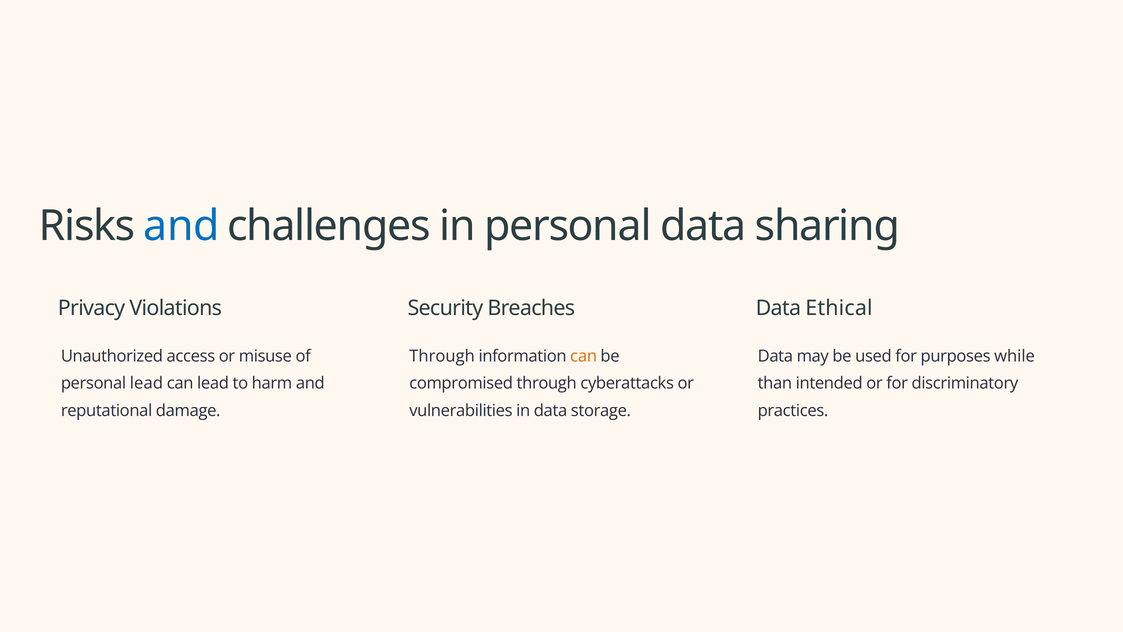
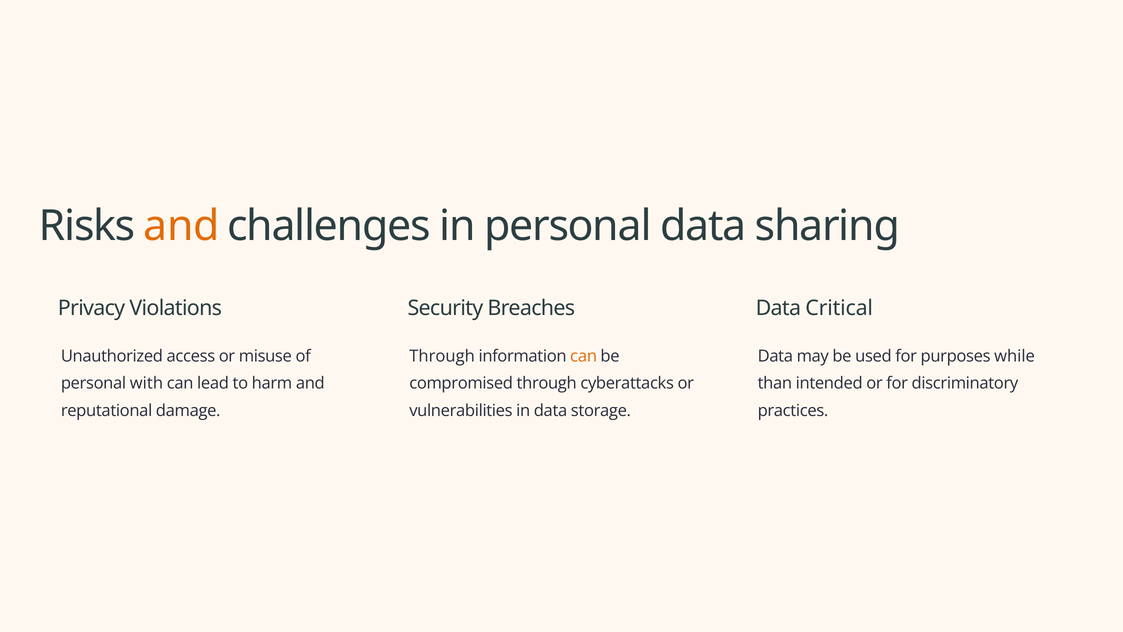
and colour: blue -> orange (181, 226)
Ethical: Ethical -> Critical (839, 308)
personal lead: lead -> with (146, 383)
